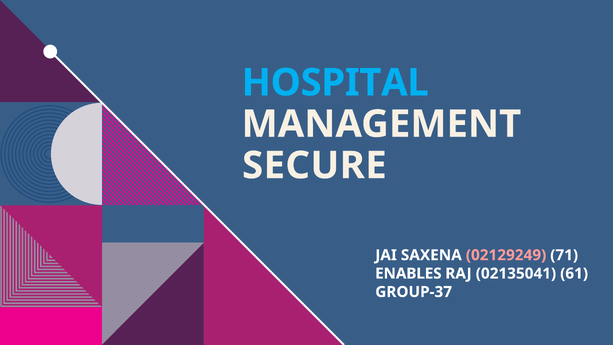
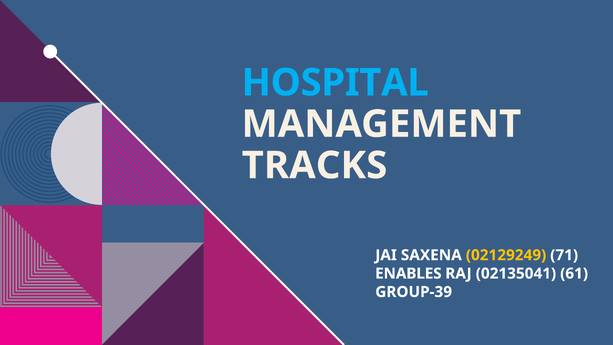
SECURE: SECURE -> TRACKS (314, 165)
02129249 colour: pink -> yellow (506, 255)
GROUP-37: GROUP-37 -> GROUP-39 (414, 292)
